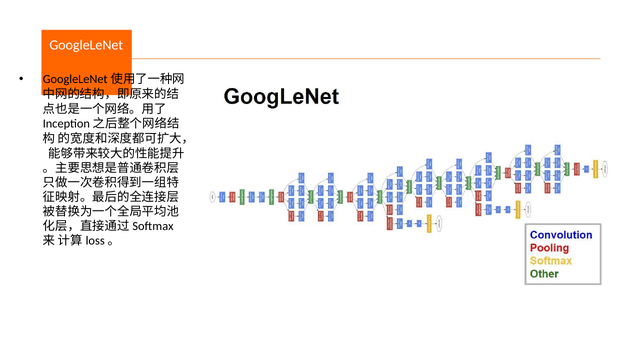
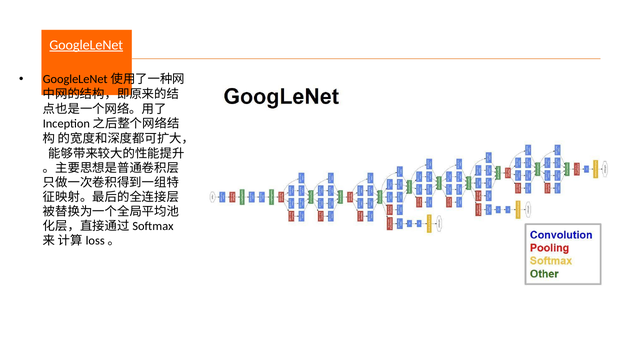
GoogleLeNet underline: none -> present (86, 45)
